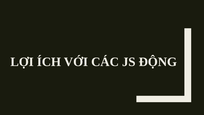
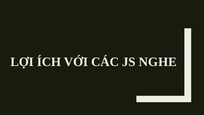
ĐỘNG: ĐỘNG -> NGHE (158, 62)
